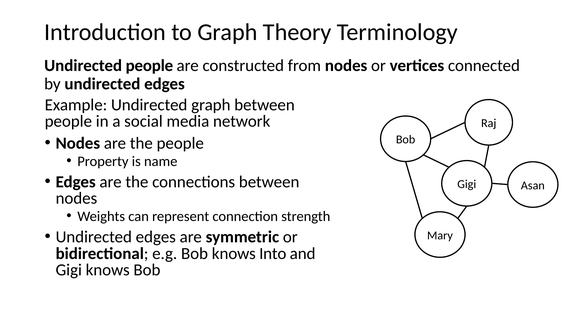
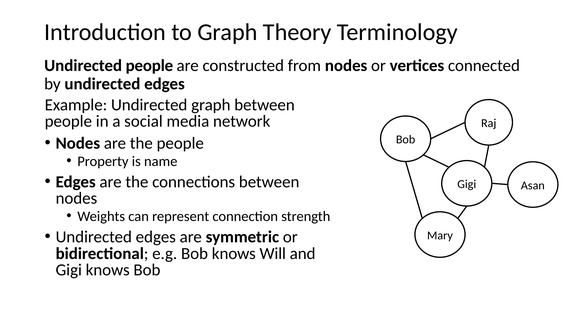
Into: Into -> Will (273, 254)
